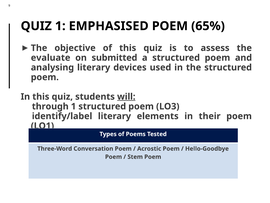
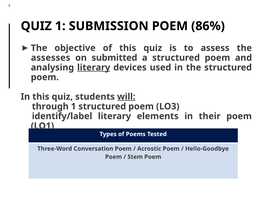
EMPHASISED: EMPHASISED -> SUBMISSION (109, 26)
65%: 65% -> 86% (208, 26)
evaluate: evaluate -> assesses (51, 58)
literary underline: none -> present (94, 67)
